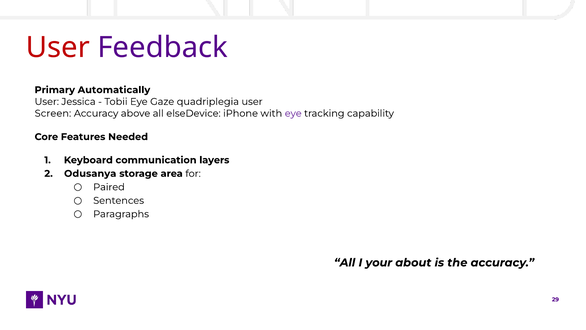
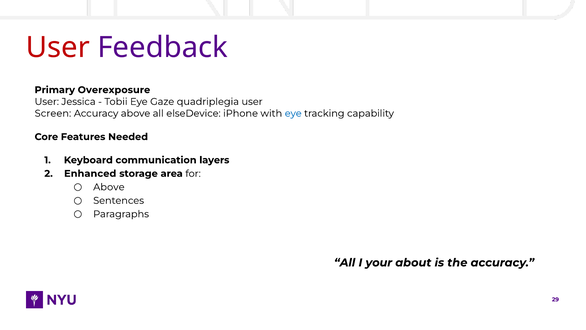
Automatically: Automatically -> Overexposure (114, 90)
eye colour: purple -> blue (293, 113)
Odusanya: Odusanya -> Enhanced (90, 173)
Paired: Paired -> Above (109, 187)
